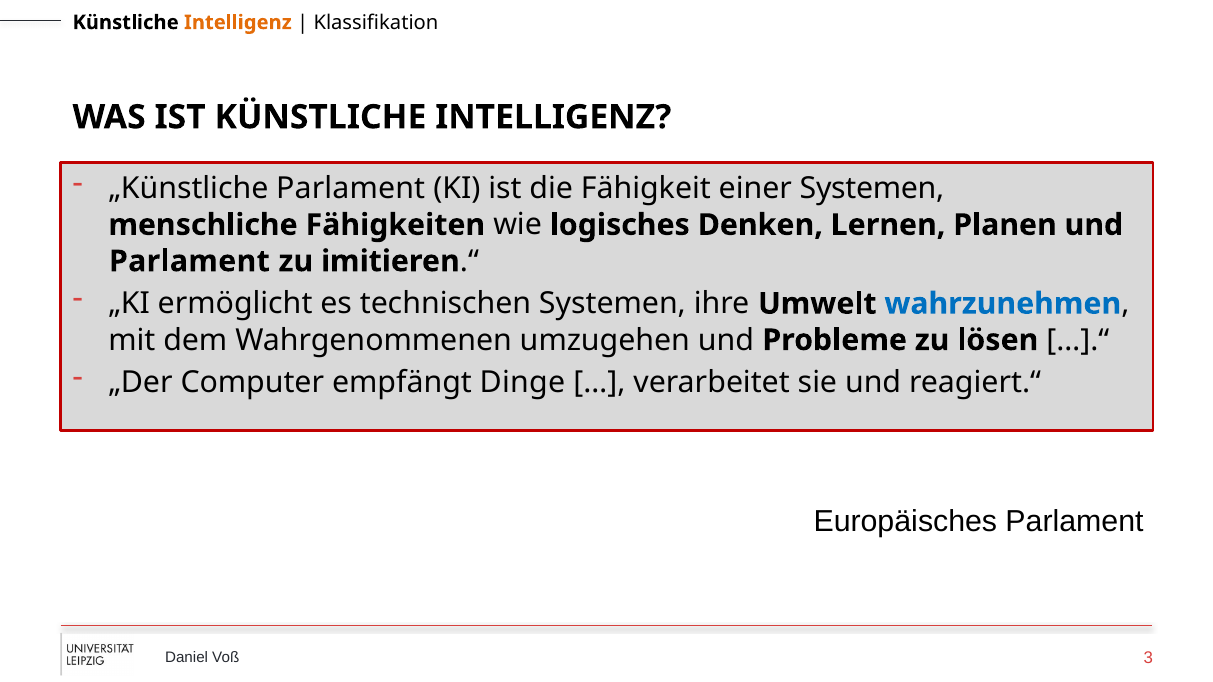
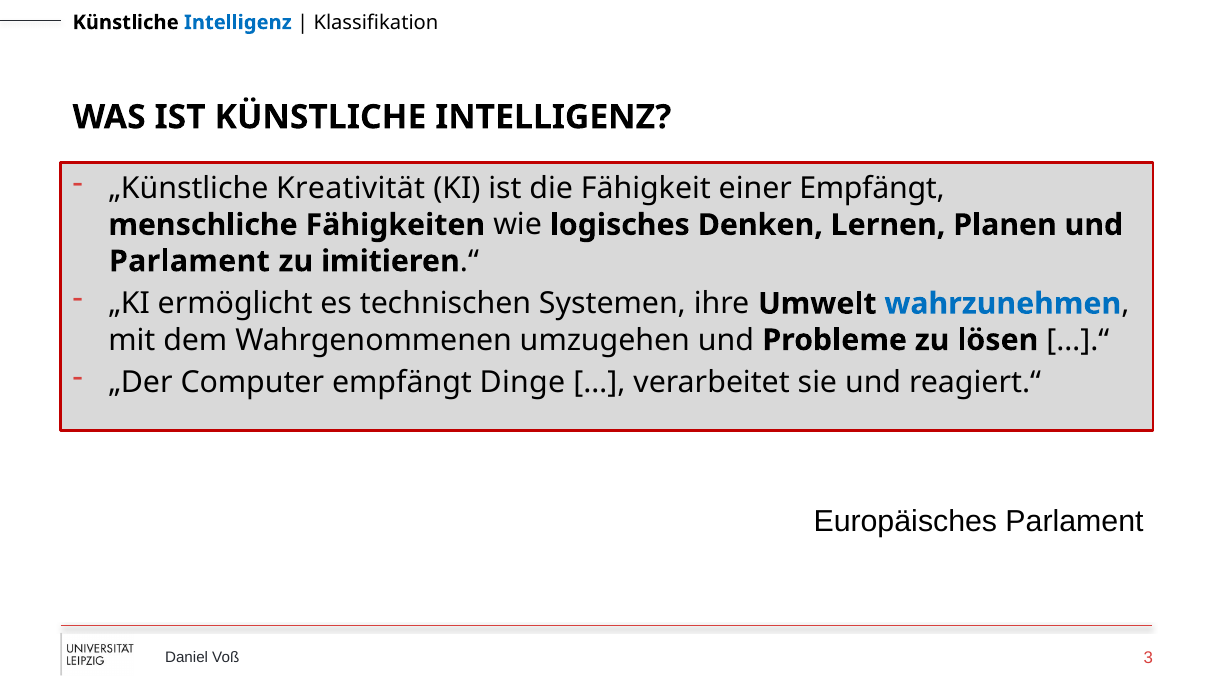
Intelligenz colour: orange -> blue (238, 22)
„Künstliche Parlament: Parlament -> Kreativität (351, 189)
einer Systemen: Systemen -> Empfängt (872, 189)
